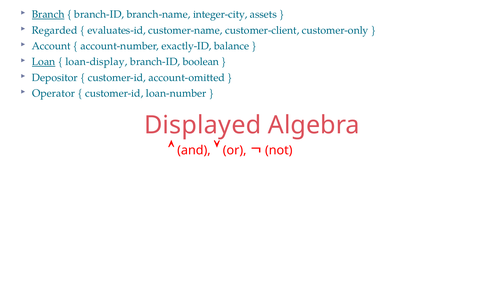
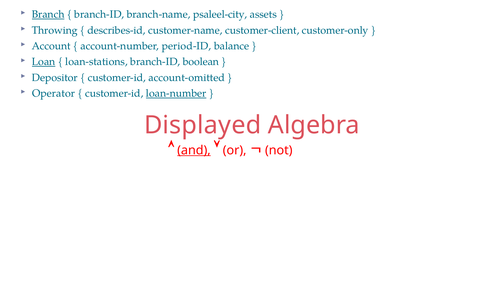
integer-city: integer-city -> psaleel-city (220, 14)
Regarded: Regarded -> Throwing (55, 30)
evaluates-id: evaluates-id -> describes-id (116, 30)
exactly-ID: exactly-ID -> period-ID (186, 46)
loan-display: loan-display -> loan-stations (96, 62)
loan-number underline: none -> present (176, 93)
and underline: none -> present (194, 150)
